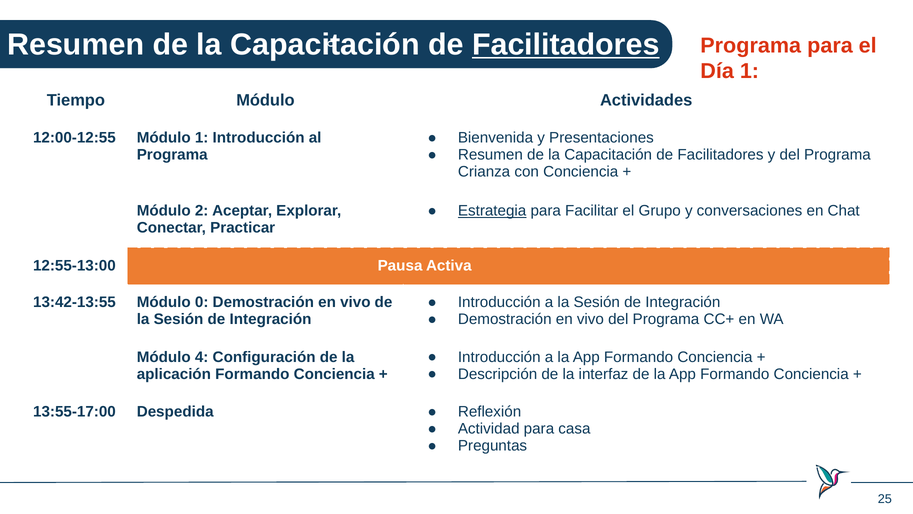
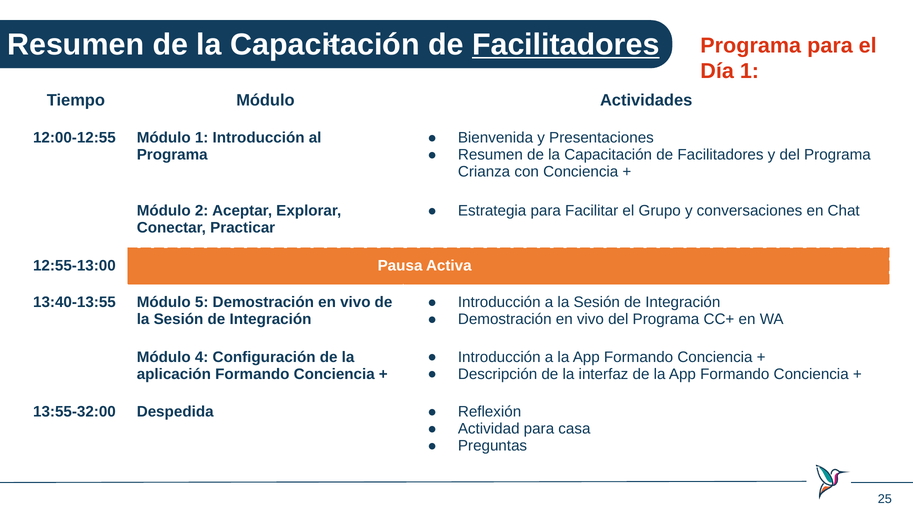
Estrategia underline: present -> none (492, 211)
13:42-13:55: 13:42-13:55 -> 13:40-13:55 (74, 302)
0: 0 -> 5 (202, 302)
13:55-17:00: 13:55-17:00 -> 13:55-32:00 (74, 411)
